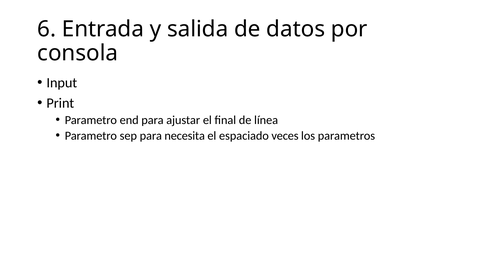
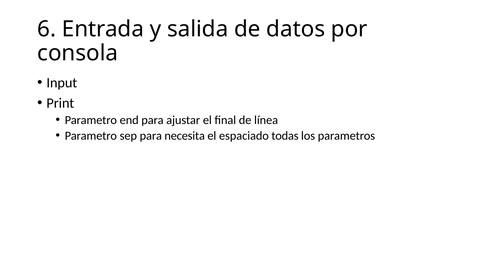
veces: veces -> todas (285, 136)
